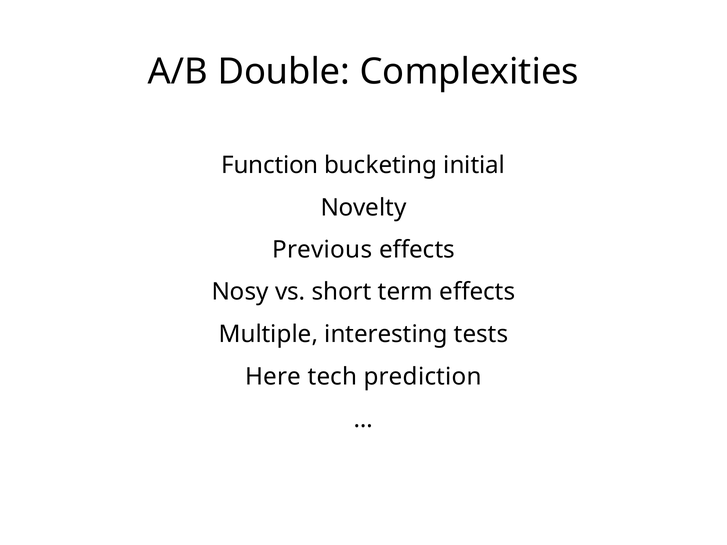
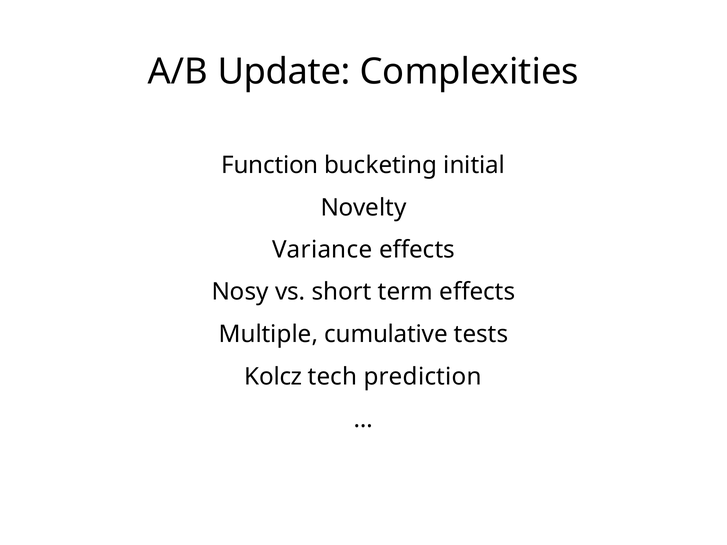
Double: Double -> Update (284, 72)
Previous: Previous -> Variance (322, 250)
interesting: interesting -> cumulative (386, 334)
Here: Here -> Kolcz (273, 377)
